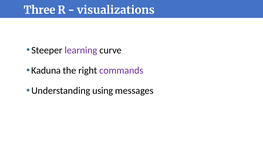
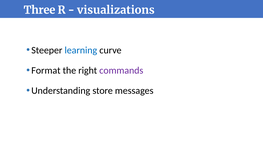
learning colour: purple -> blue (81, 50)
Kaduna: Kaduna -> Format (46, 70)
using: using -> store (103, 91)
